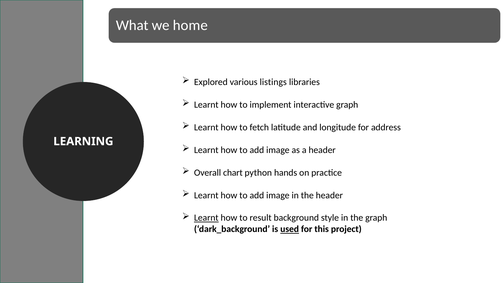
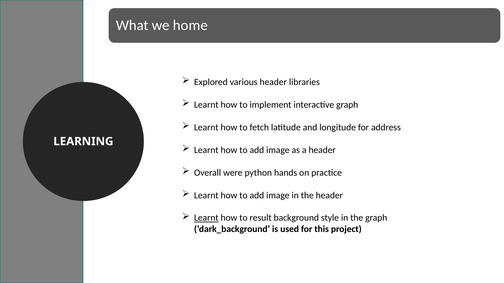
various listings: listings -> header (273, 82)
chart: chart -> were (233, 173)
used underline: present -> none (290, 230)
